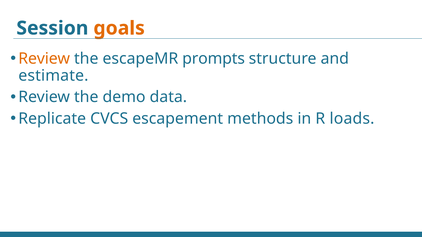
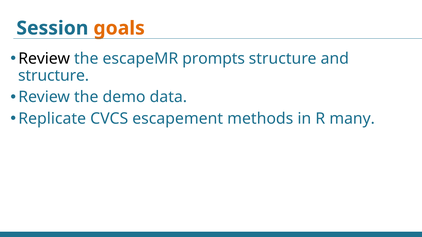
Review colour: orange -> black (44, 59)
estimate: estimate -> structure (54, 76)
loads: loads -> many (352, 119)
